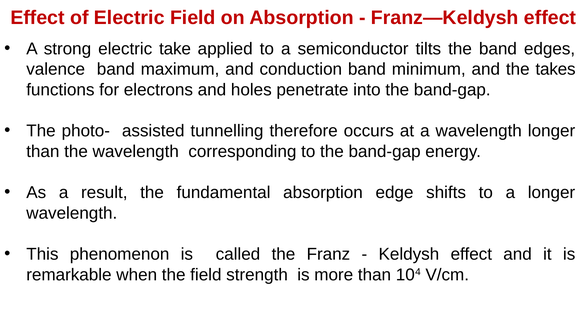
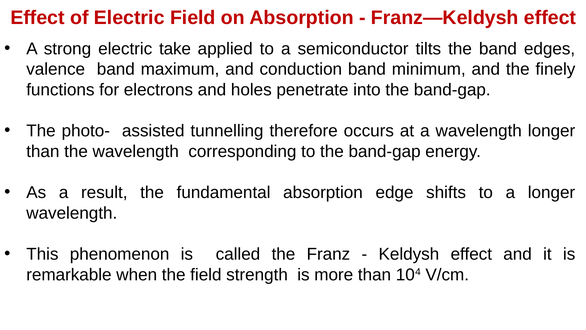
takes: takes -> finely (555, 69)
